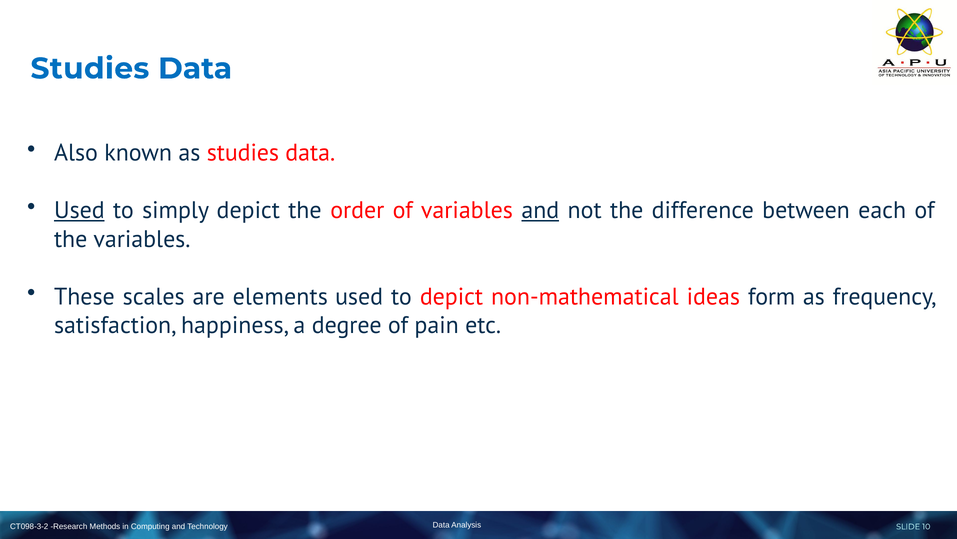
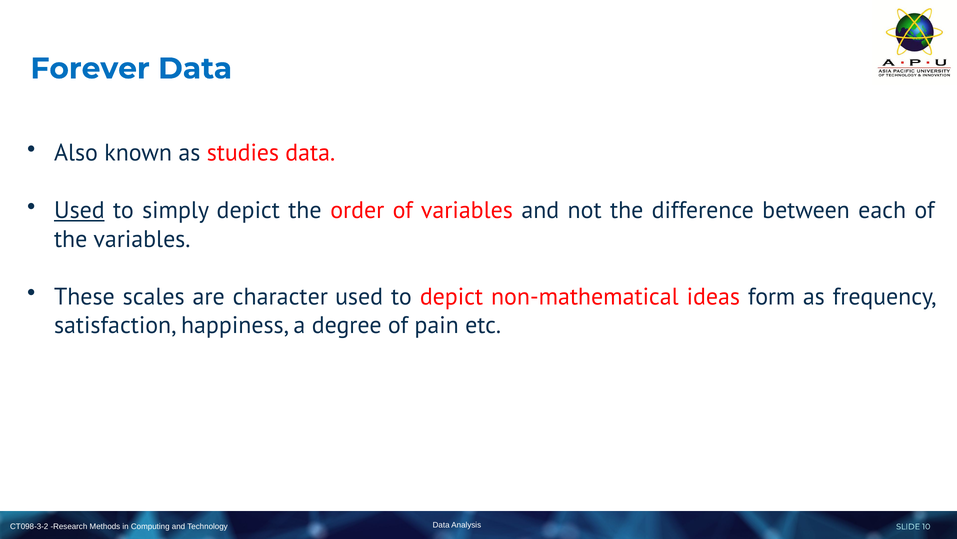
Studies: Studies -> Forever (90, 68)
and underline: present -> none (540, 210)
elements: elements -> character (280, 296)
